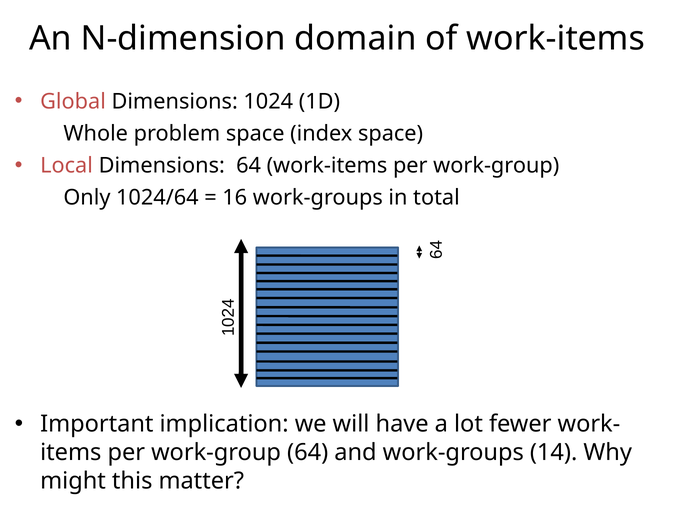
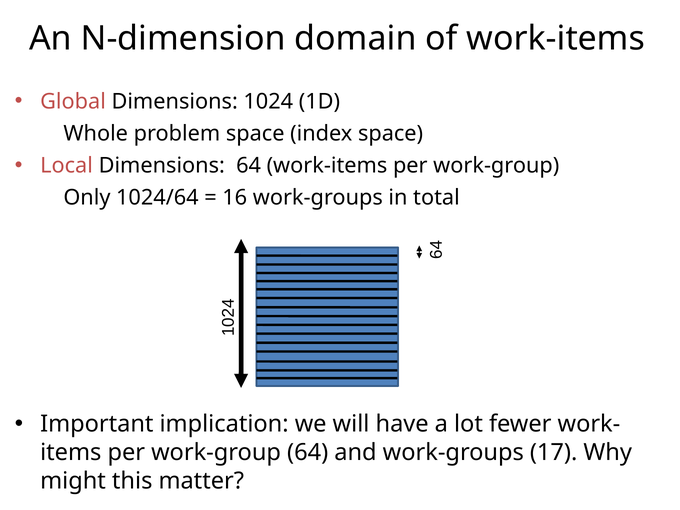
14: 14 -> 17 (554, 452)
